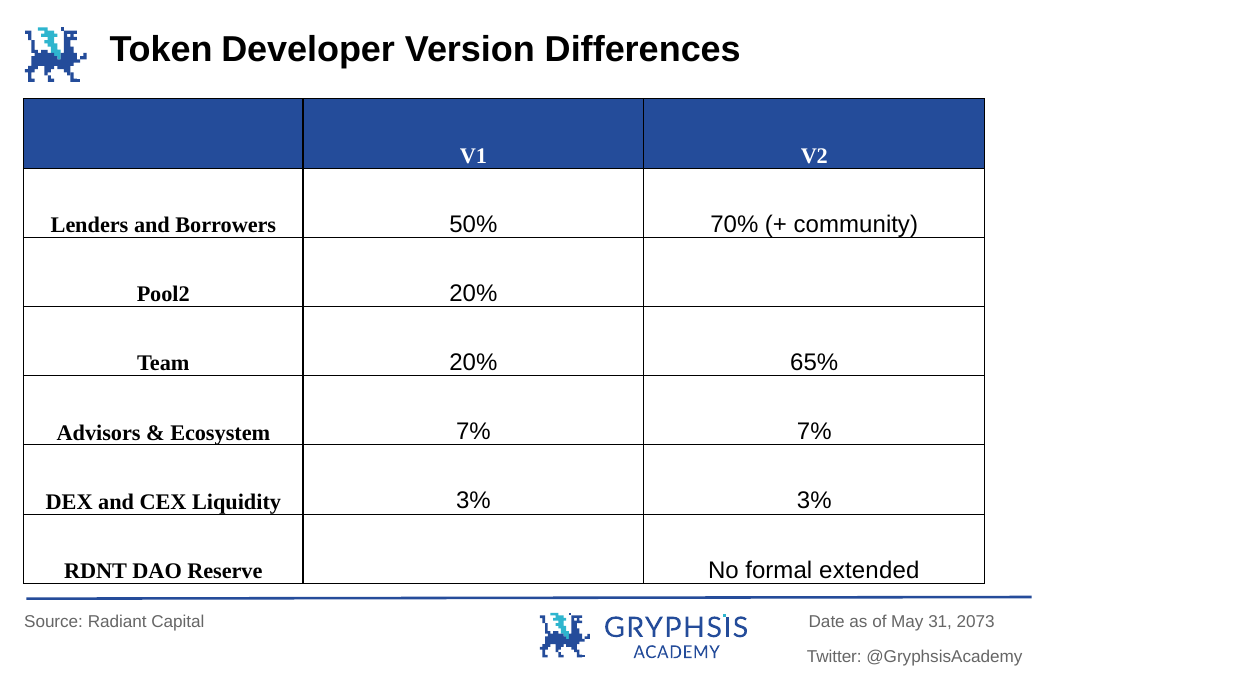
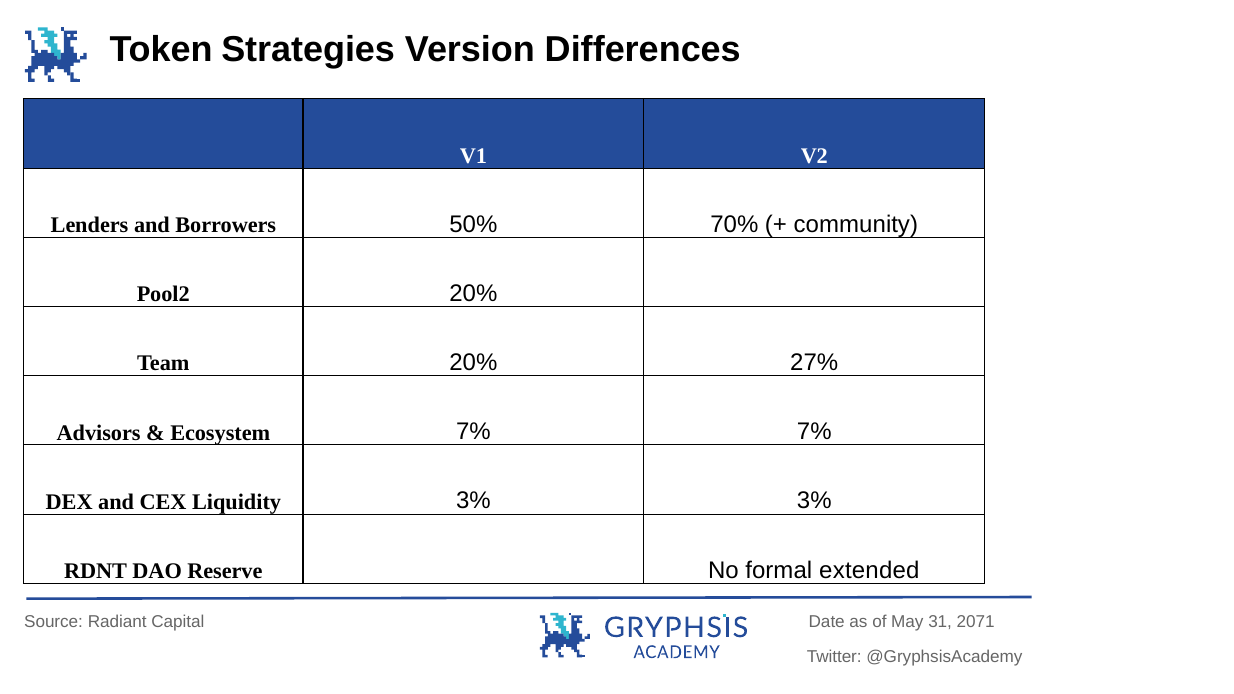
Developer: Developer -> Strategies (308, 49)
65%: 65% -> 27% (814, 363)
2073: 2073 -> 2071 (976, 622)
